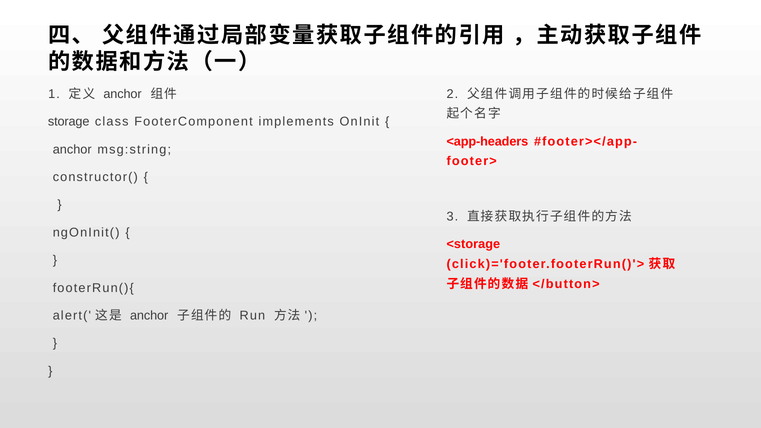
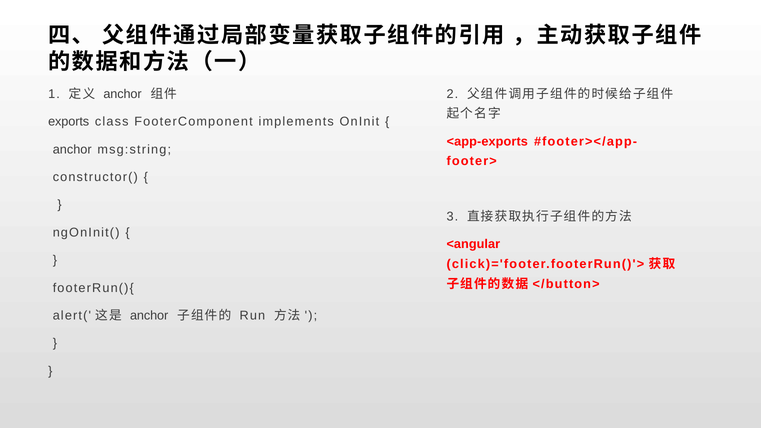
storage: storage -> exports (69, 122)
<app-headers: <app-headers -> <app-exports (487, 141)
<storage: <storage -> <angular (473, 244)
